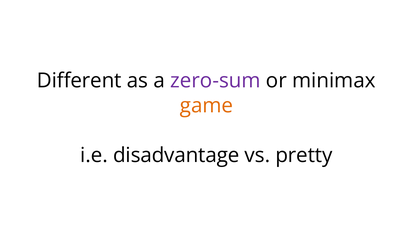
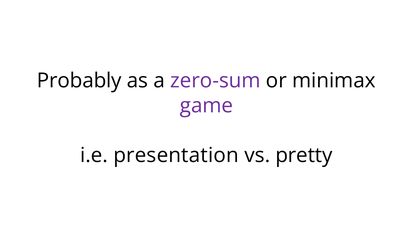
Different: Different -> Probably (79, 80)
game colour: orange -> purple (206, 105)
disadvantage: disadvantage -> presentation (176, 155)
